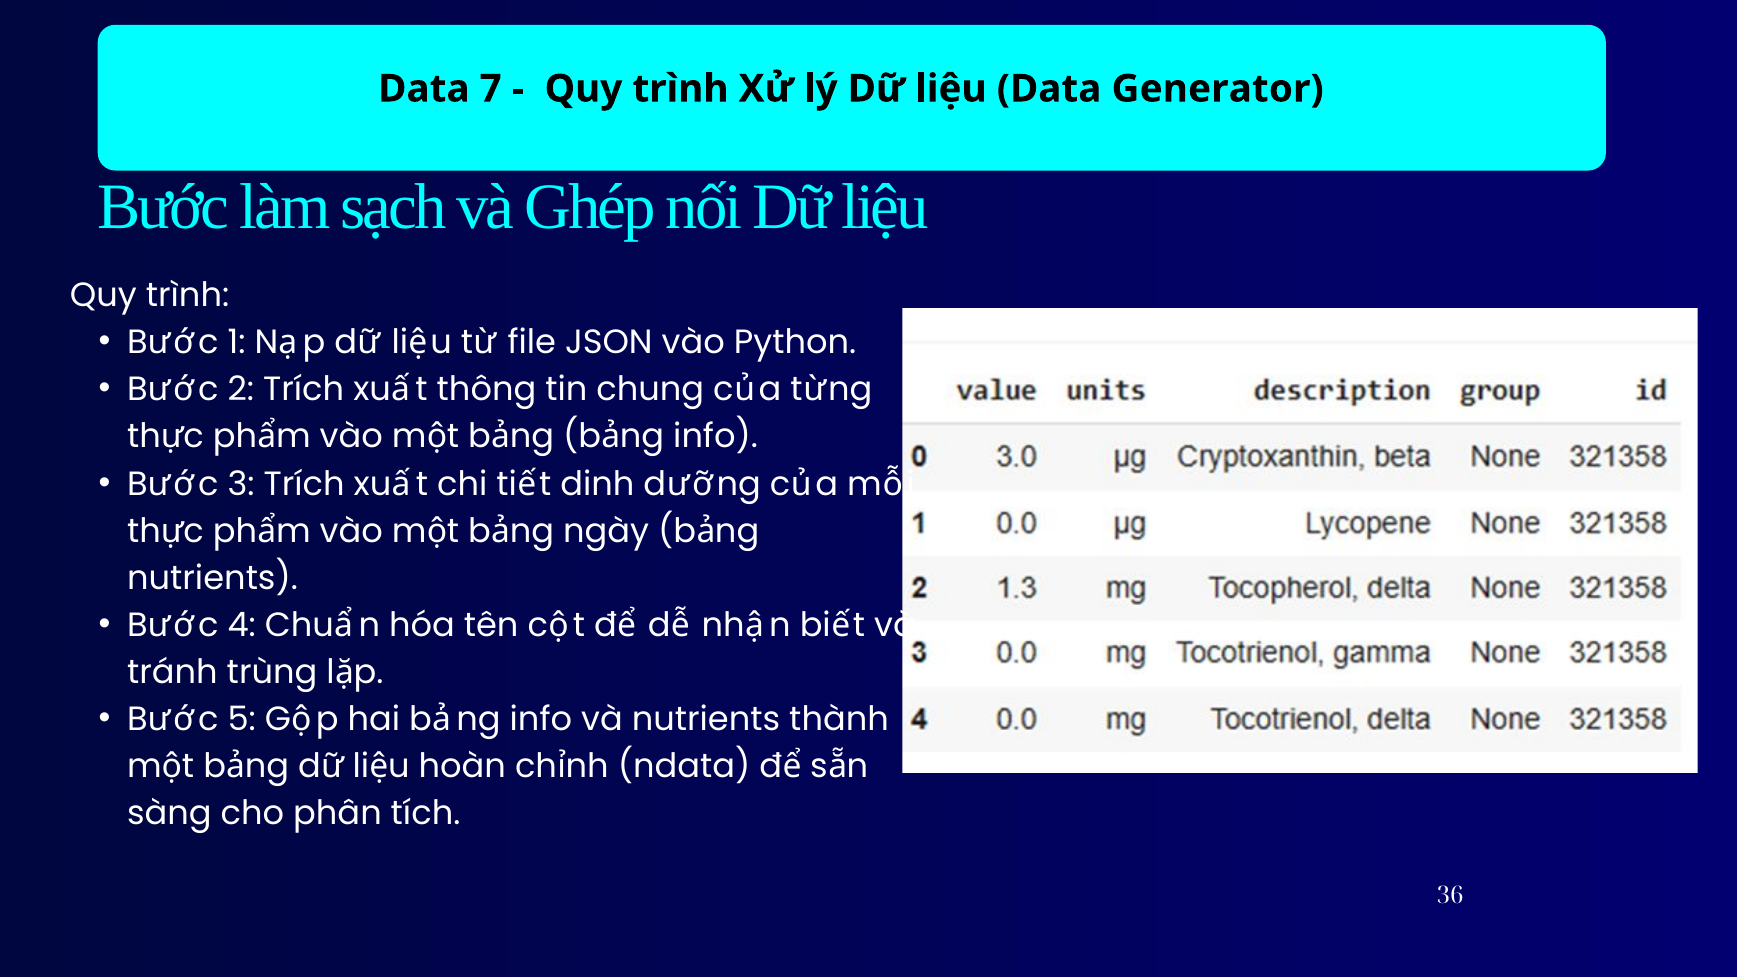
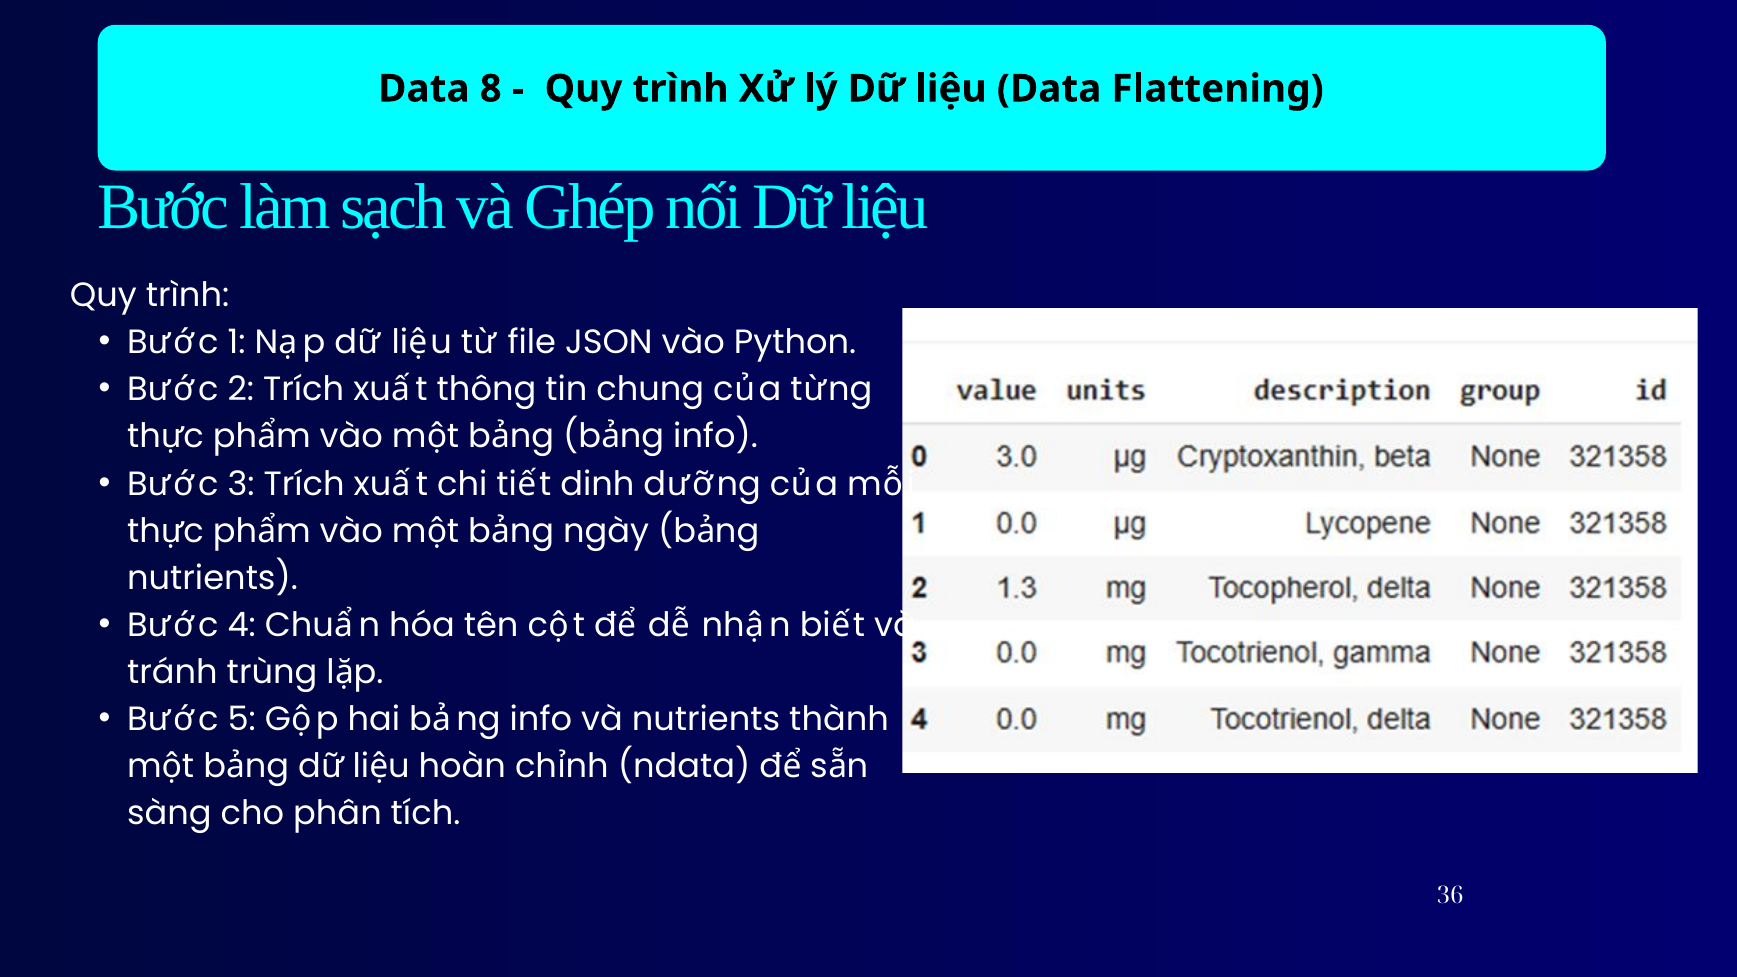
7: 7 -> 8 (491, 89)
Generator: Generator -> Flattening (1218, 89)
